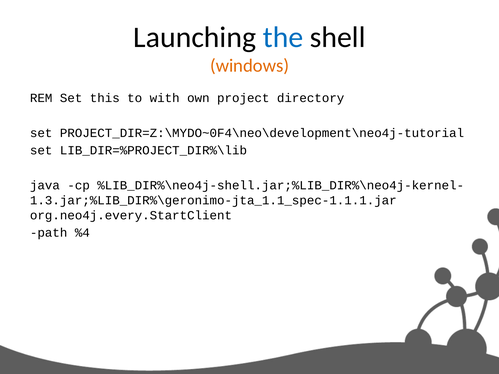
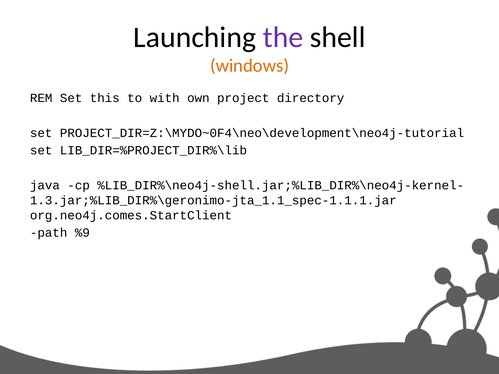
the colour: blue -> purple (283, 37)
org.neo4j.every.StartClient: org.neo4j.every.StartClient -> org.neo4j.comes.StartClient (131, 215)
%4: %4 -> %9 (82, 233)
